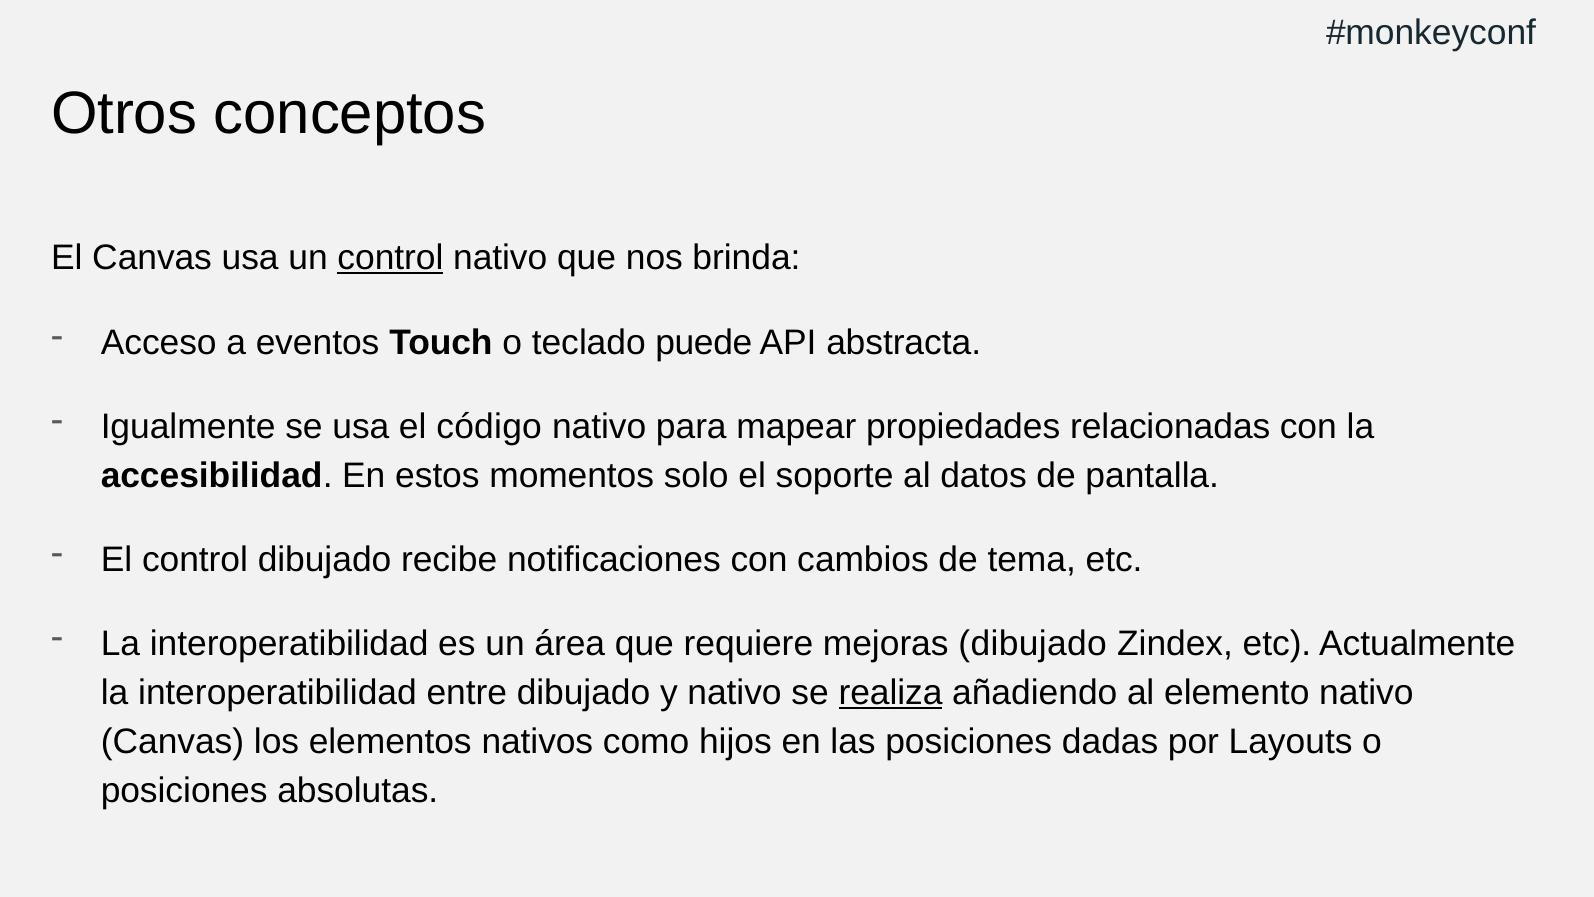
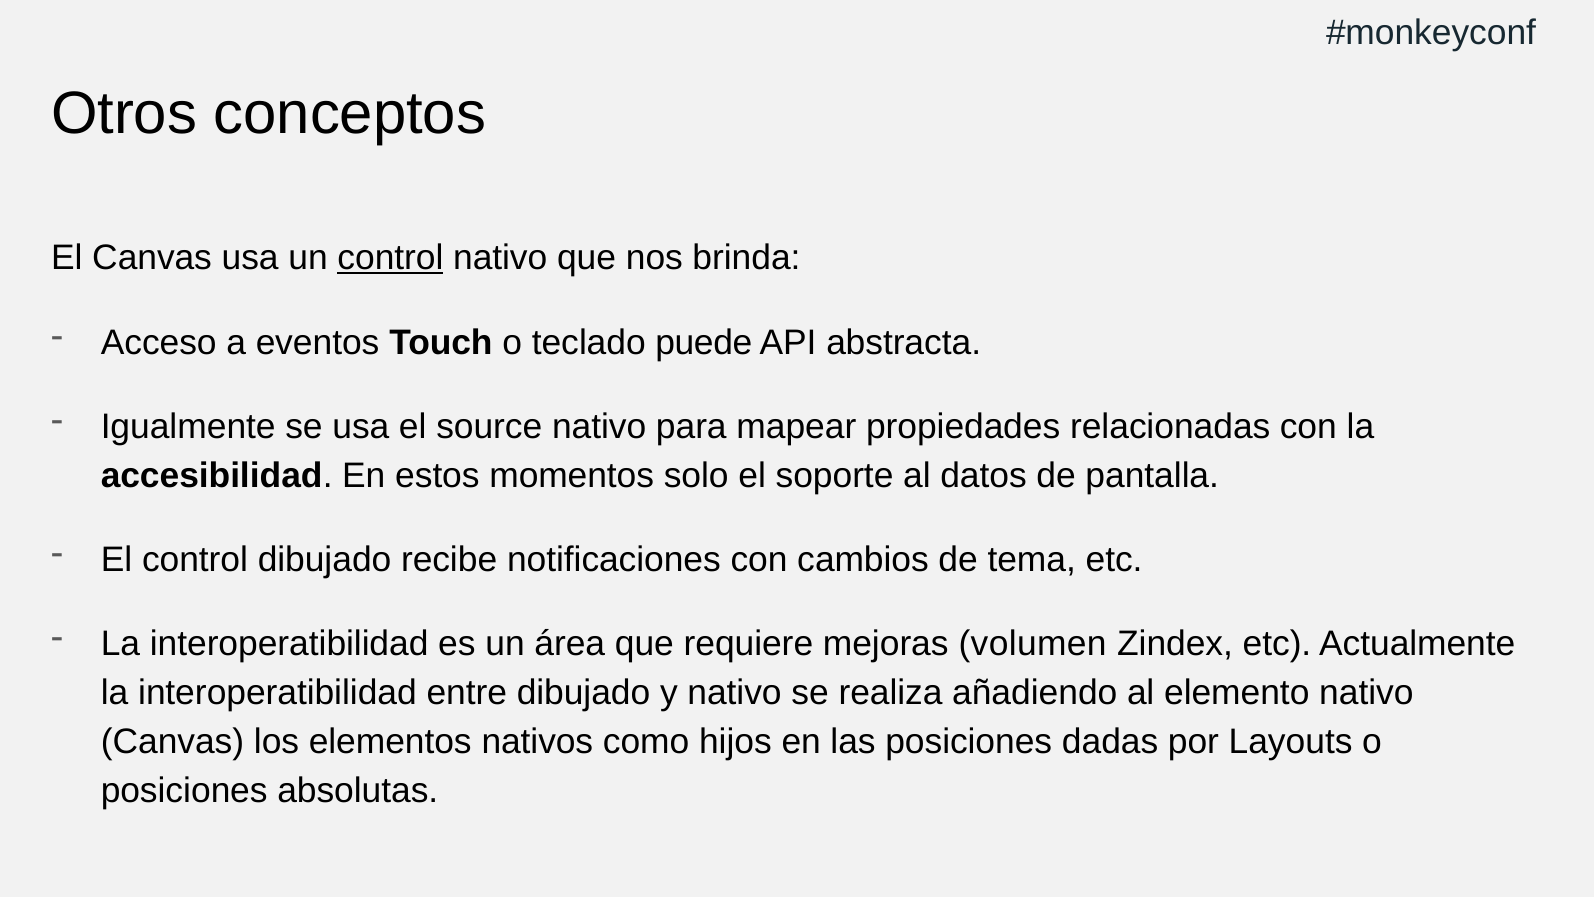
código: código -> source (489, 426)
mejoras dibujado: dibujado -> volumen (1033, 644)
realiza underline: present -> none (891, 693)
